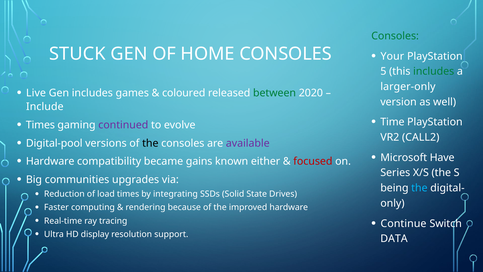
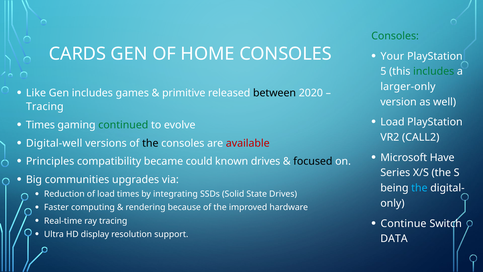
STUCK: STUCK -> CARDS (77, 54)
Live: Live -> Like (36, 93)
coloured: coloured -> primitive (184, 93)
between colour: green -> black (275, 93)
Include: Include -> Tracing (45, 107)
Time: Time -> Load (392, 122)
continued colour: purple -> green (123, 125)
Digital-pool: Digital-pool -> Digital-well (54, 143)
available colour: purple -> red (248, 143)
Hardware: Hardware -> Principles (50, 161)
gains: gains -> could (199, 161)
known either: either -> drives (266, 161)
focused colour: red -> black (313, 161)
